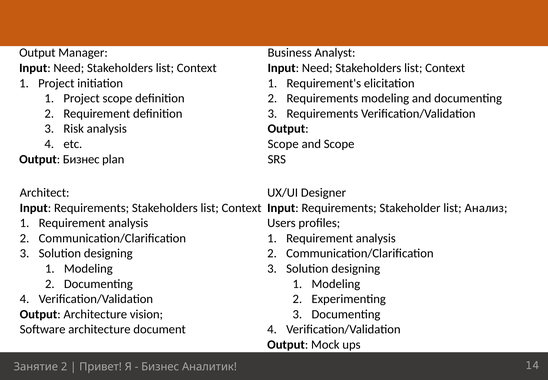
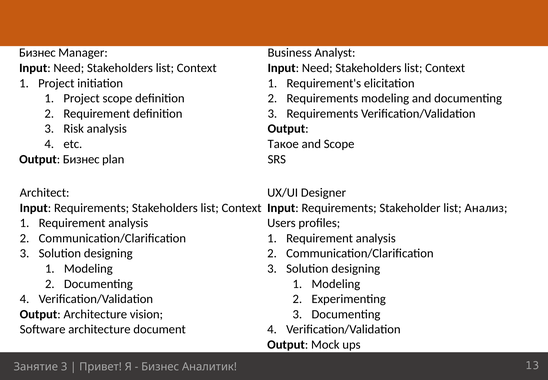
Output: Output -> Бизнес (37, 53)
Scope: Scope -> Такое (283, 144)
Занятие 2: 2 -> 3 (64, 366)
14: 14 -> 13 (532, 365)
